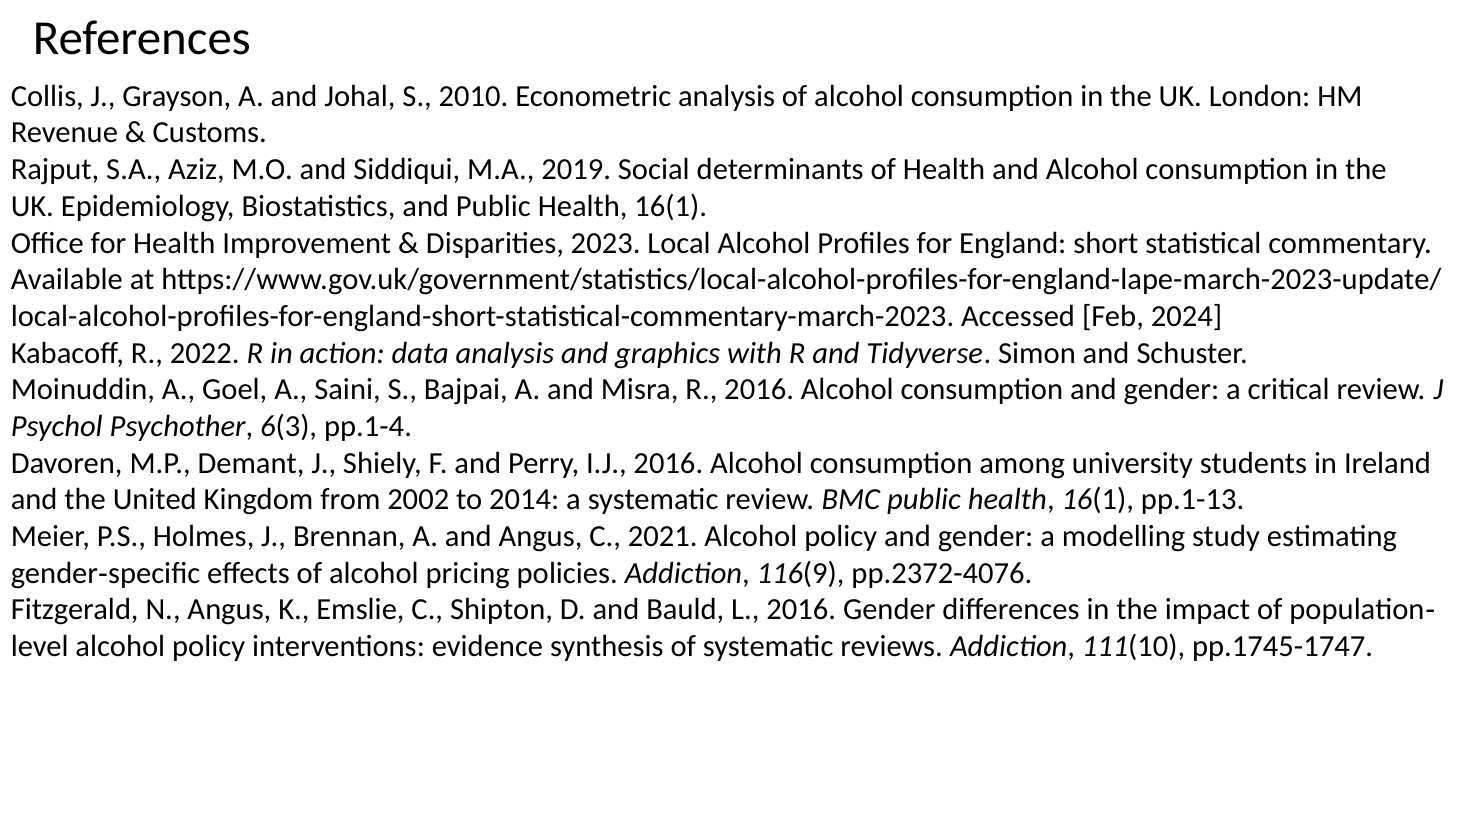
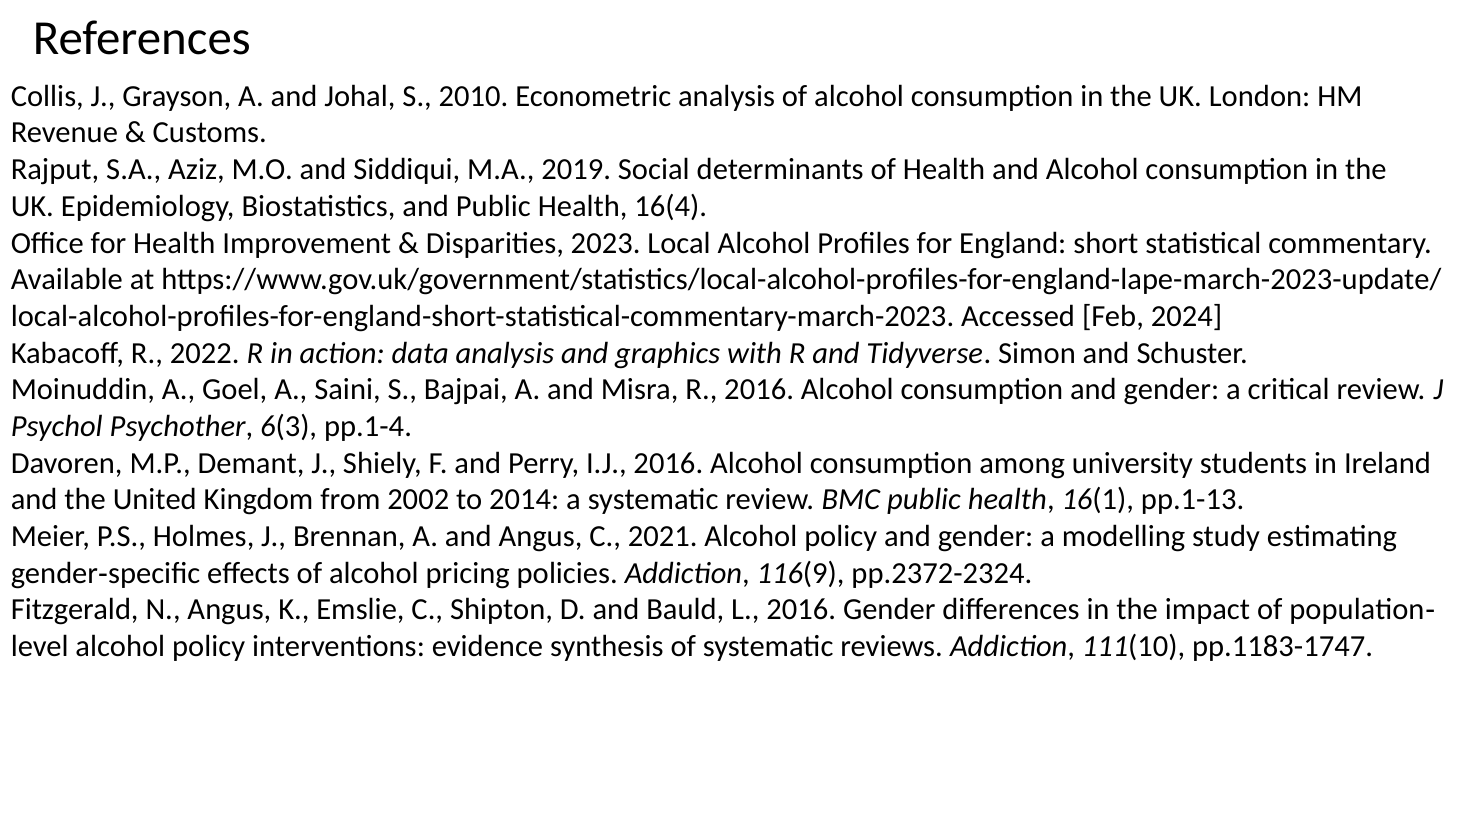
and Public Health 16(1: 16(1 -> 16(4 (671, 206)
pp.2372-4076: pp.2372-4076 -> pp.2372-2324 (942, 573)
pp.1745-1747: pp.1745-1747 -> pp.1183-1747 (1283, 646)
